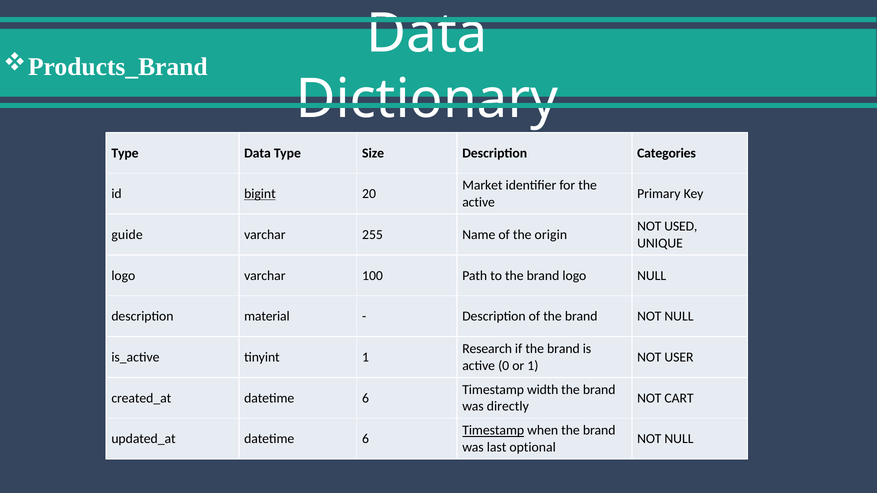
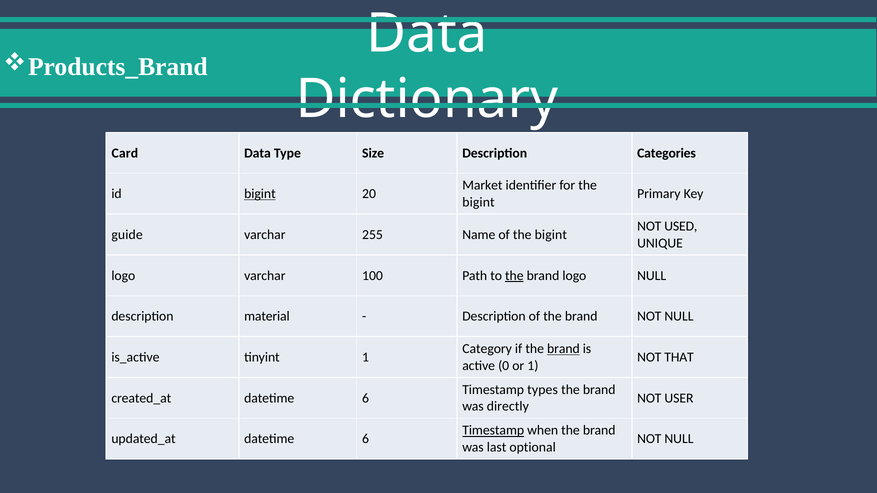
Type: Type -> Card (125, 153)
active: active -> bigint (478, 202)
of the origin: origin -> bigint (551, 235)
the underline: none -> present (514, 276)
Research: Research -> Category (487, 349)
brand underline: none -> present (563, 349)
USER: USER -> THAT (679, 357)
width: width -> types (543, 390)
CART: CART -> USER (679, 398)
